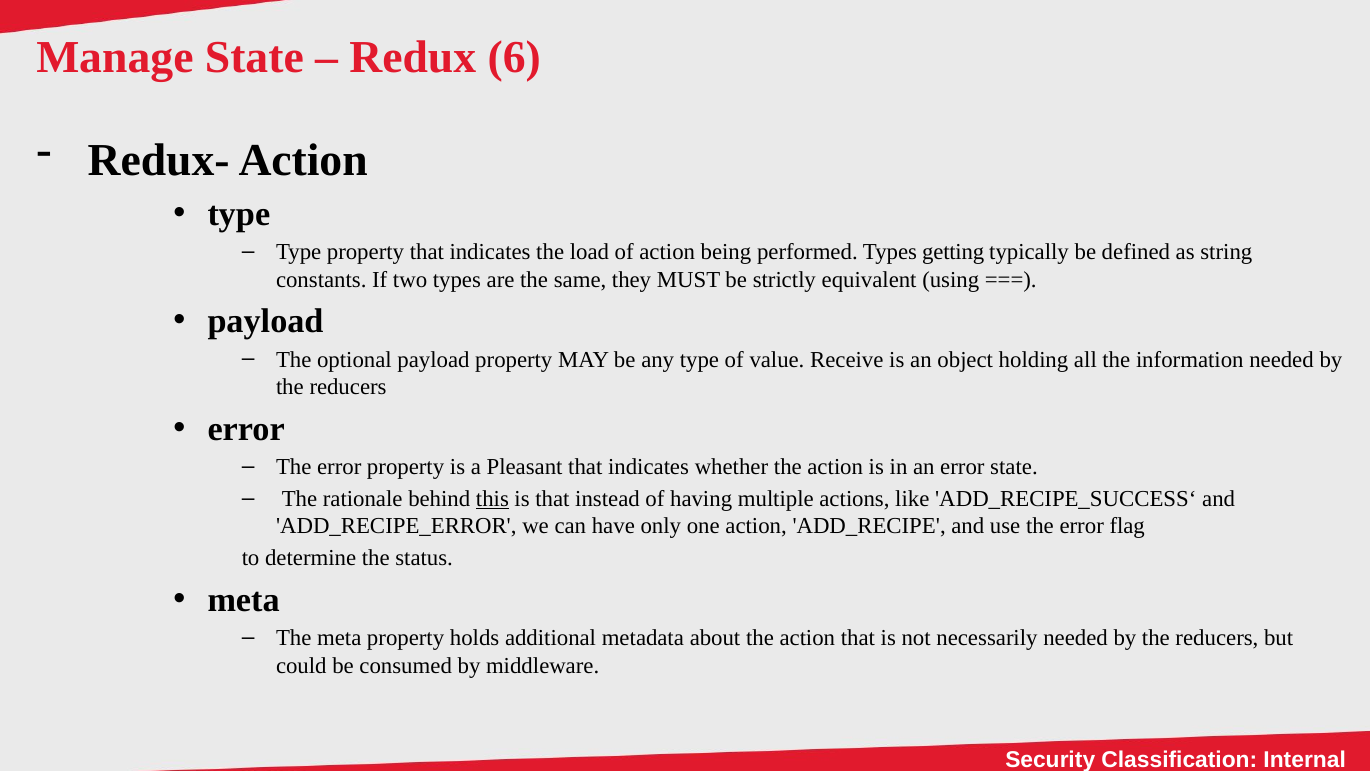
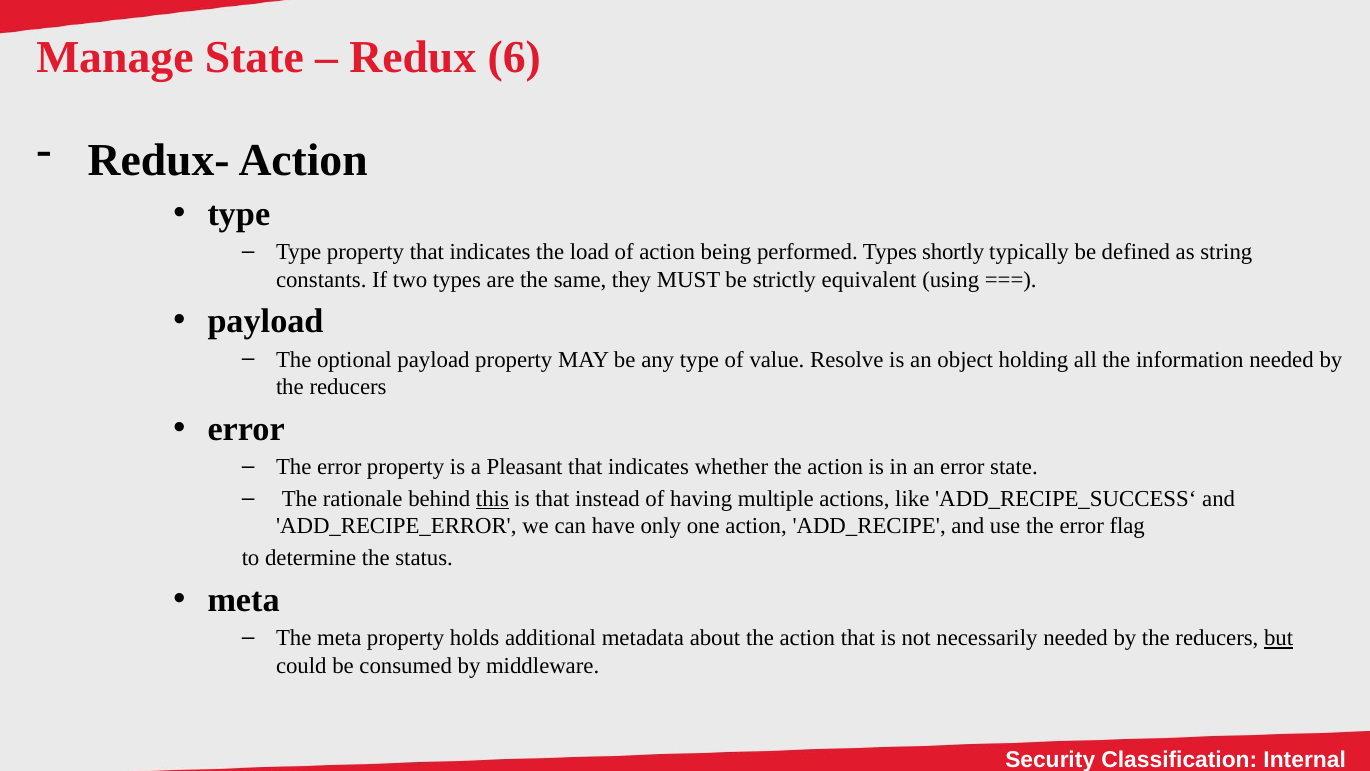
getting: getting -> shortly (953, 252)
Receive: Receive -> Resolve (847, 359)
but underline: none -> present (1279, 638)
